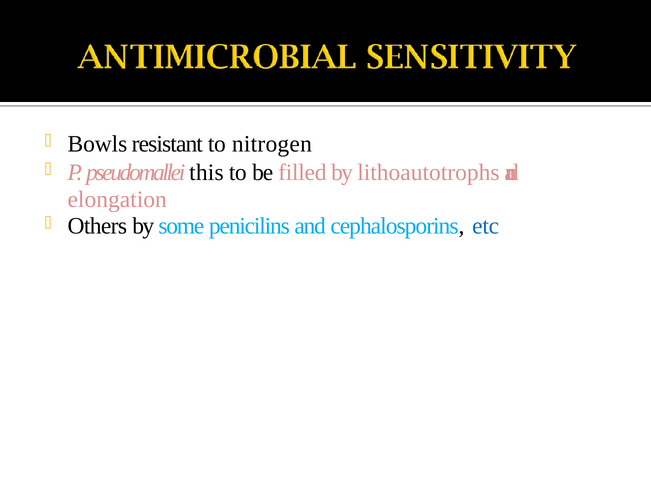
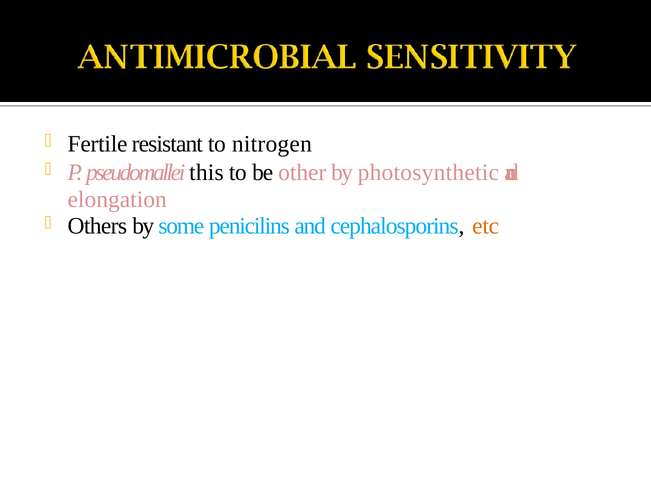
Bowls: Bowls -> Fertile (98, 144)
filled: filled -> other (302, 172)
lithoautotrophs: lithoautotrophs -> photosynthetic (428, 172)
etc colour: blue -> orange (486, 226)
